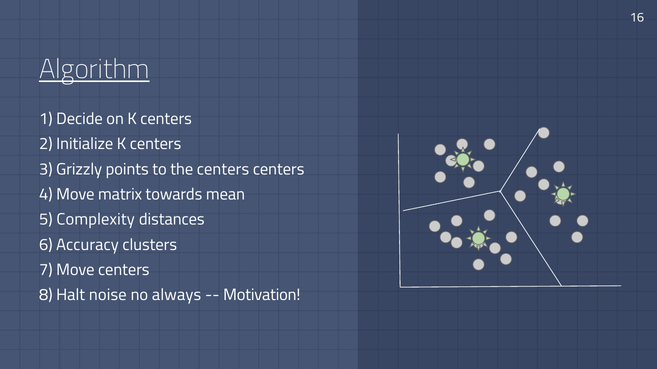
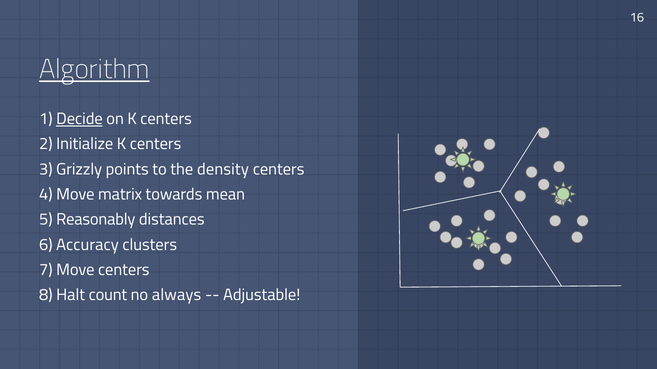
Decide underline: none -> present (79, 119)
the centers: centers -> density (223, 169)
Complexity: Complexity -> Reasonably (96, 220)
noise: noise -> count (108, 295)
Motivation: Motivation -> Adjustable (262, 295)
